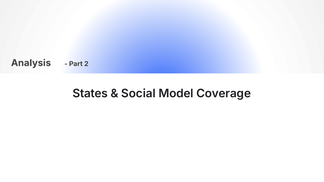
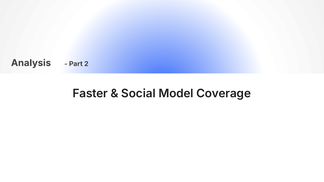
States: States -> Faster (90, 94)
